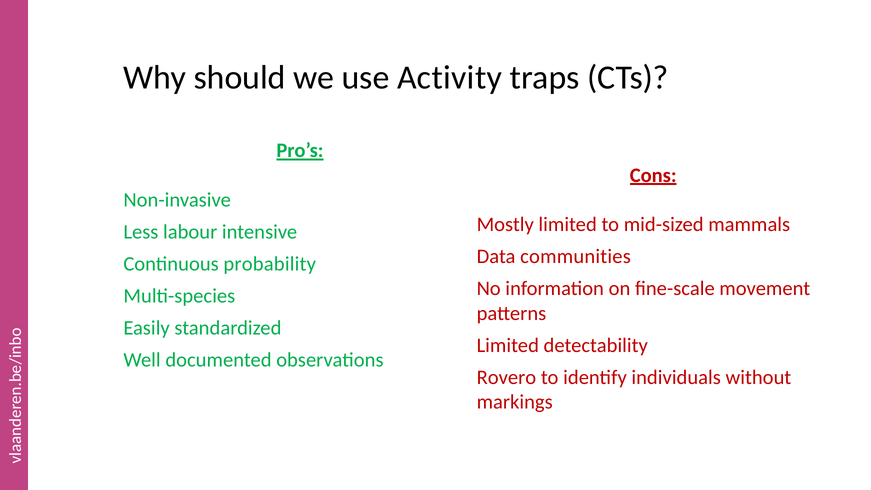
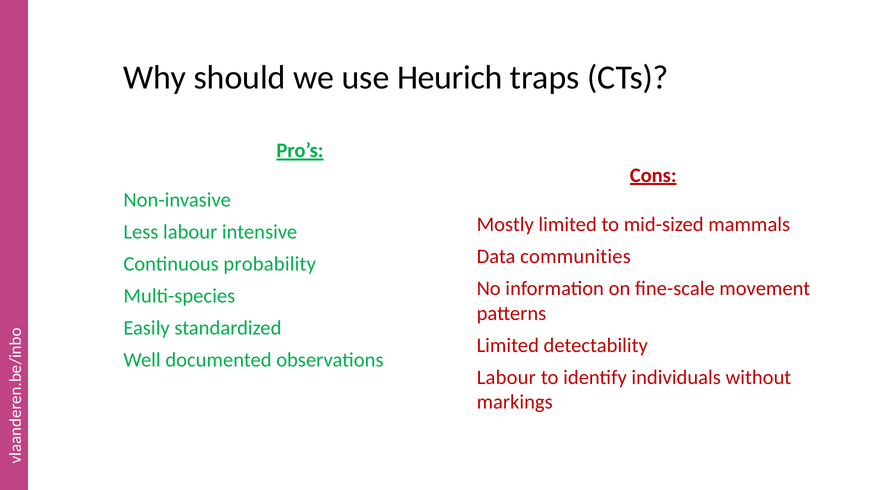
Activity: Activity -> Heurich (450, 77)
Rovero: Rovero -> Labour (506, 377)
